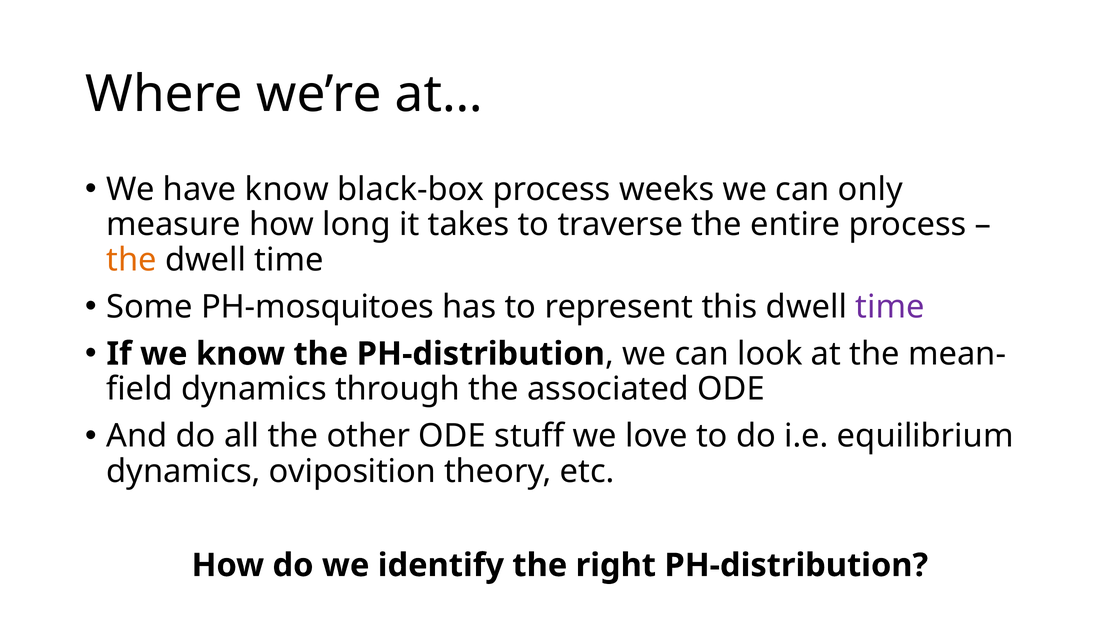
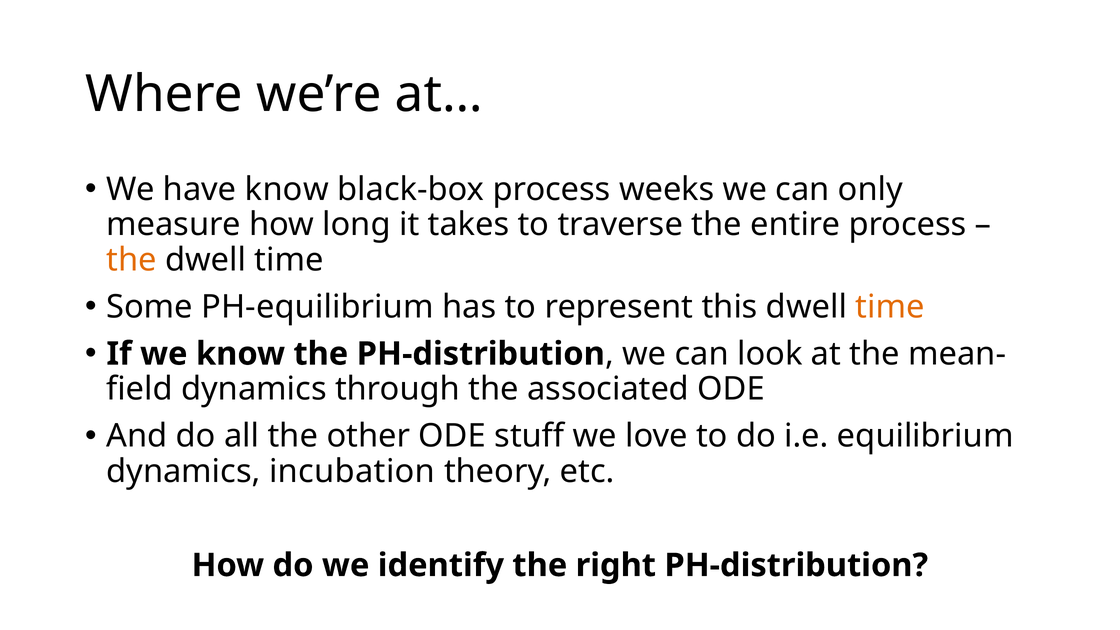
PH-mosquitoes: PH-mosquitoes -> PH-equilibrium (317, 307)
time colour: purple -> orange (890, 307)
oviposition: oviposition -> incubation (352, 471)
